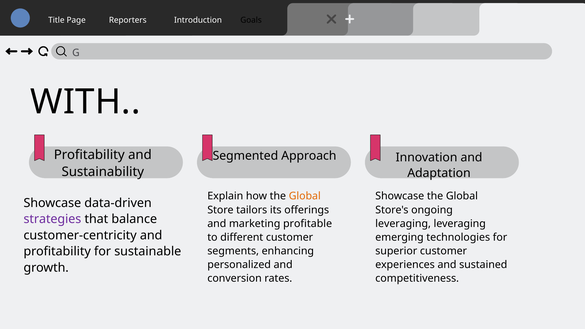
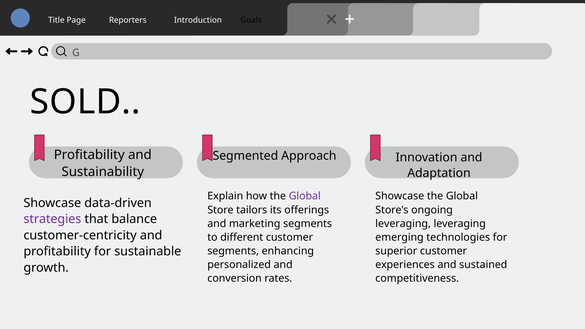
WITH: WITH -> SOLD (85, 102)
Global colour: orange -> purple (305, 196)
marketing profitable: profitable -> segments (308, 224)
